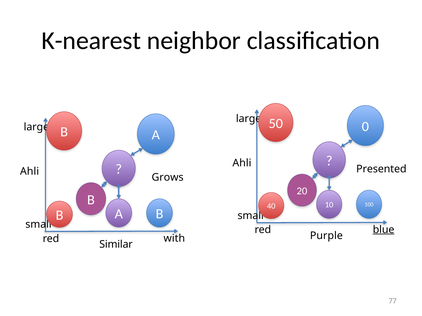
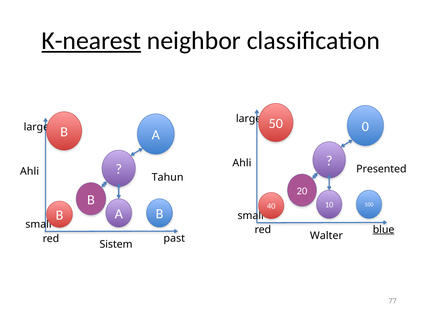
K-nearest underline: none -> present (91, 41)
Grows: Grows -> Tahun (168, 178)
Purple: Purple -> Walter (326, 236)
with: with -> past (174, 239)
Similar: Similar -> Sistem (116, 245)
